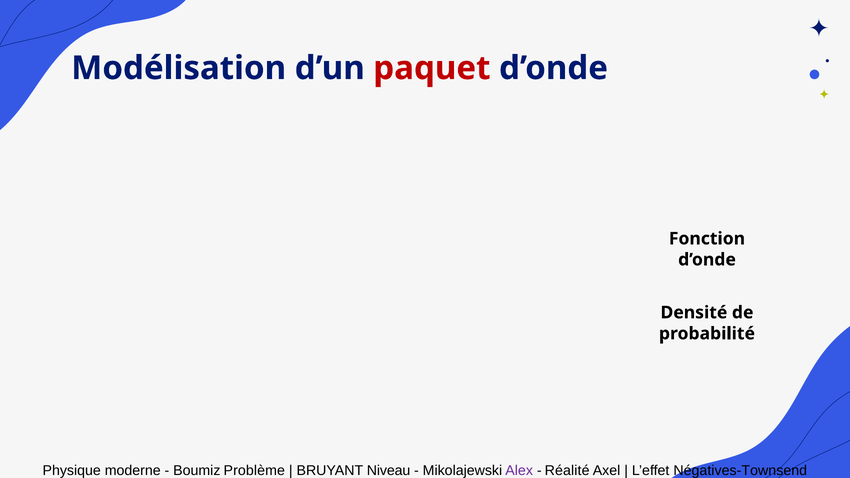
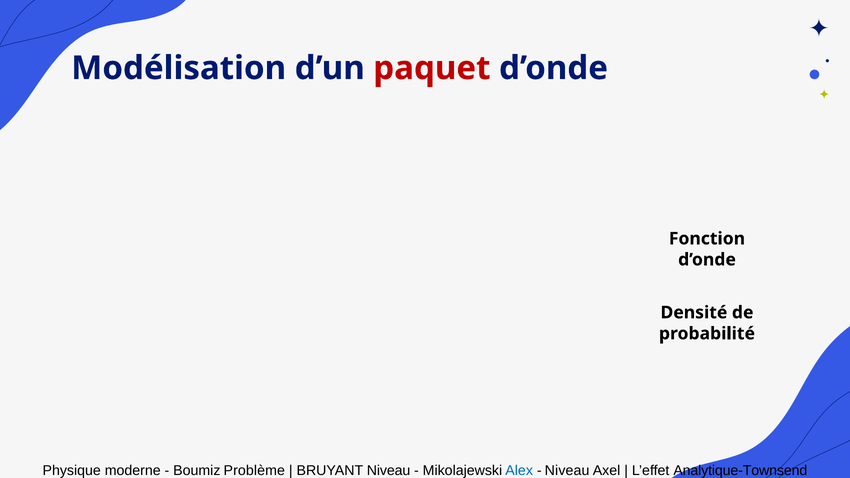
Alex colour: purple -> blue (519, 471)
Réalité: Réalité -> Niveau (567, 471)
Négatives-Townsend: Négatives-Townsend -> Analytique-Townsend (740, 471)
